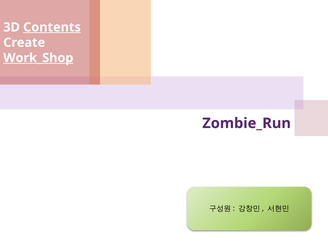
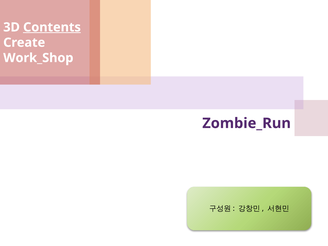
Work_Shop underline: present -> none (38, 58)
